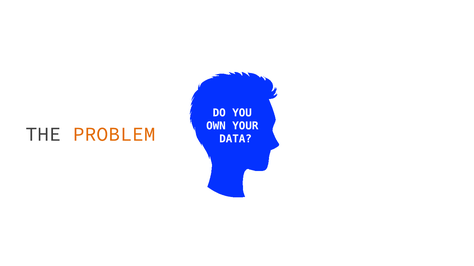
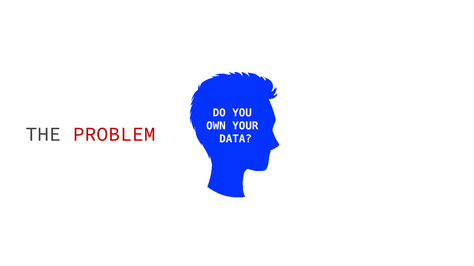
PROBLEM colour: orange -> red (114, 135)
